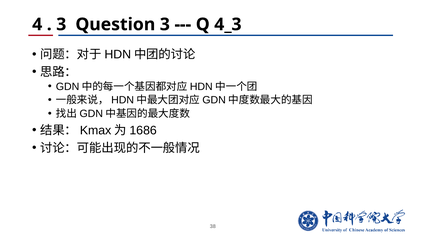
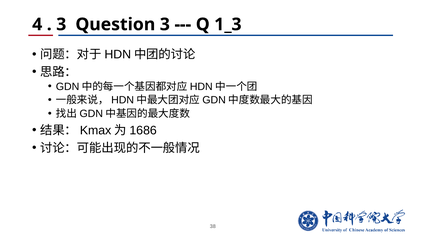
4_3: 4_3 -> 1_3 (228, 24)
